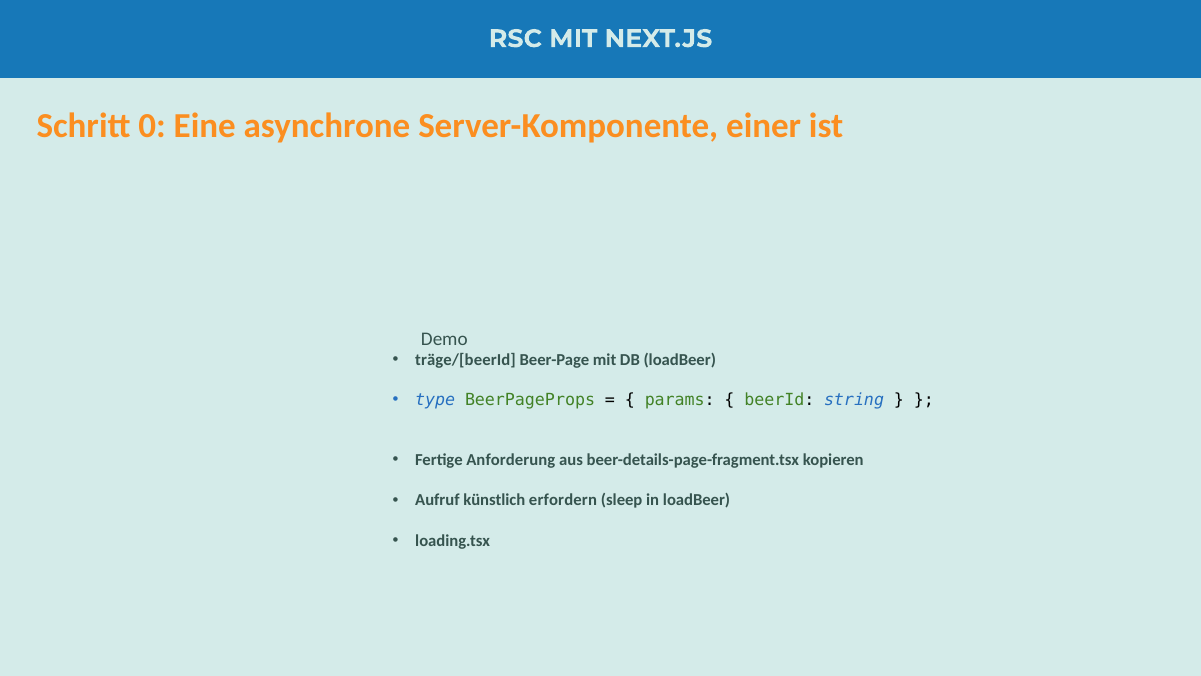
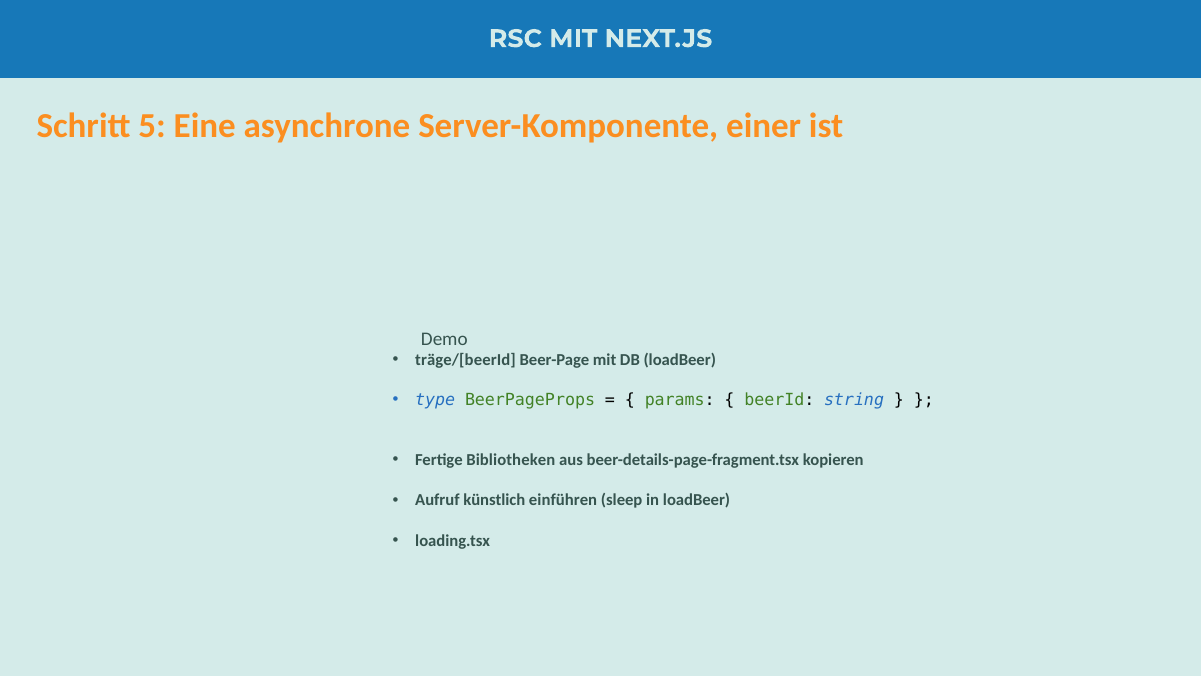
0: 0 -> 5 (152, 126)
Anforderung: Anforderung -> Bibliotheken (511, 460)
erfordern: erfordern -> einführen (563, 500)
